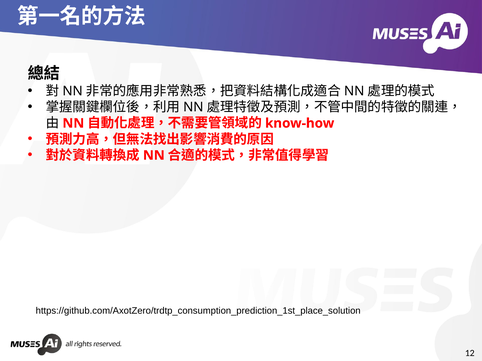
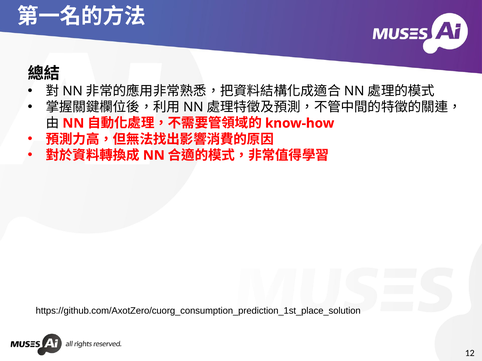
https://github.com/AxotZero/trdtp_consumption_prediction_1st_place_solution: https://github.com/AxotZero/trdtp_consumption_prediction_1st_place_solution -> https://github.com/AxotZero/cuorg_consumption_prediction_1st_place_solution (198, 311)
